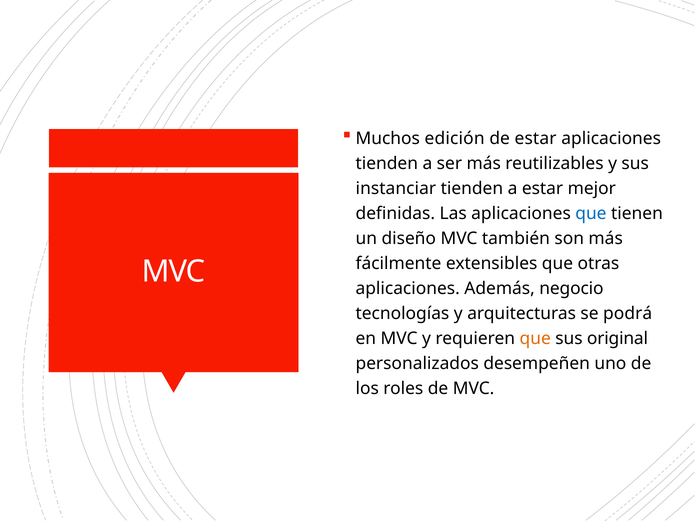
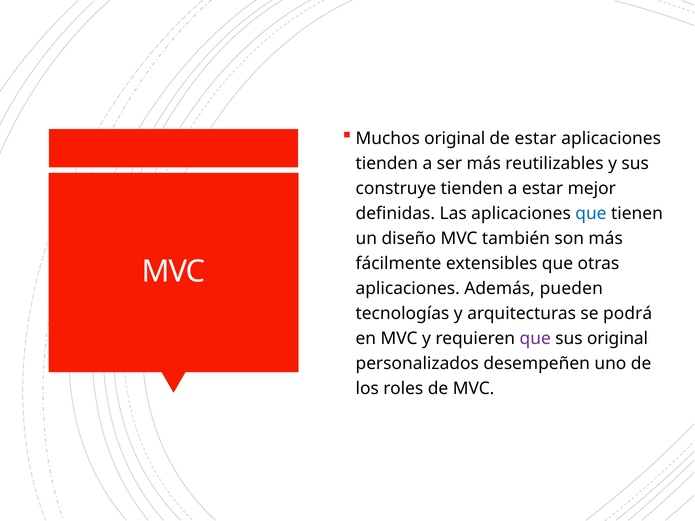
Muchos edición: edición -> original (455, 139)
instanciar: instanciar -> construye (396, 189)
negocio: negocio -> pueden (571, 289)
que colour: orange -> purple (535, 339)
